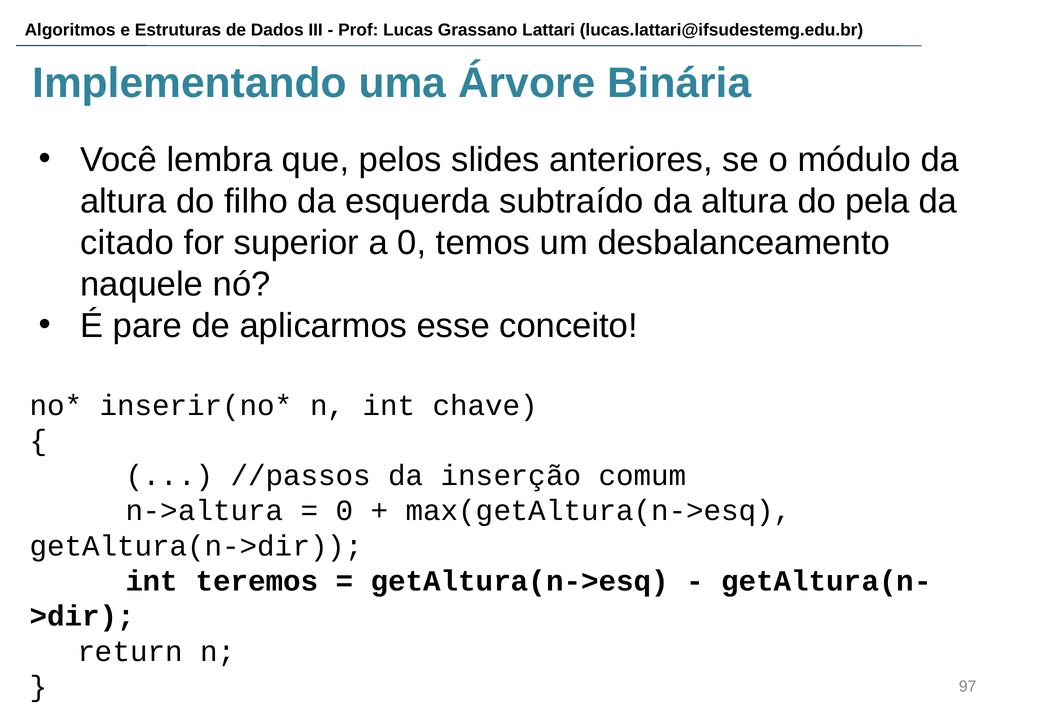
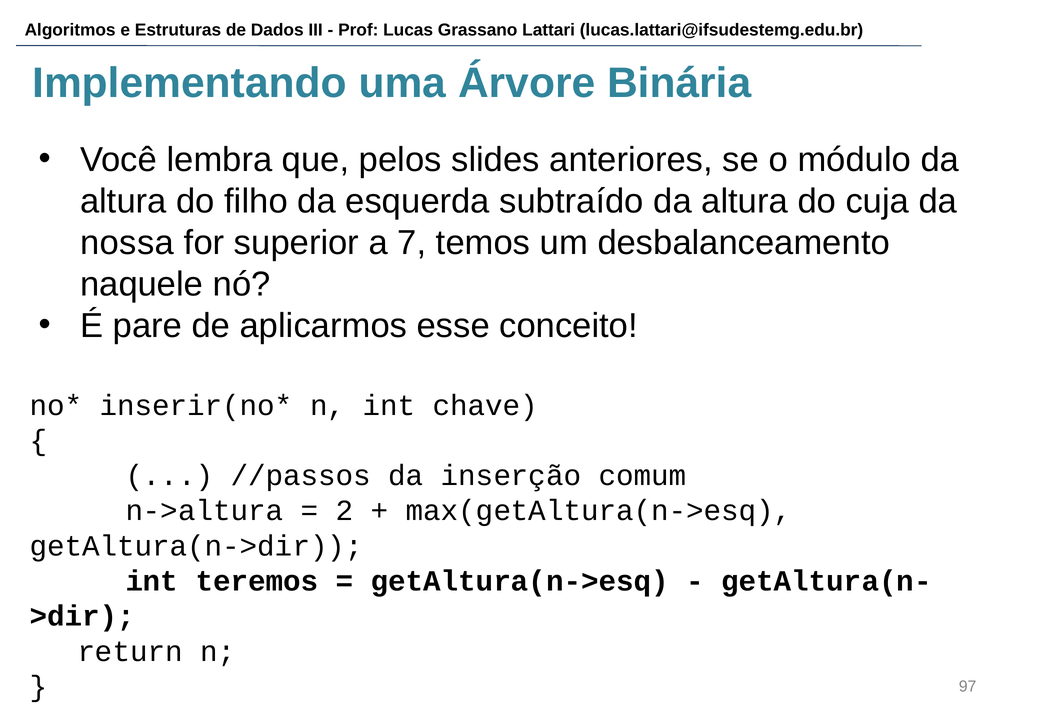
pela: pela -> cuja (877, 201)
citado: citado -> nossa (127, 243)
a 0: 0 -> 7 (412, 243)
0: 0 -> 2 (344, 511)
